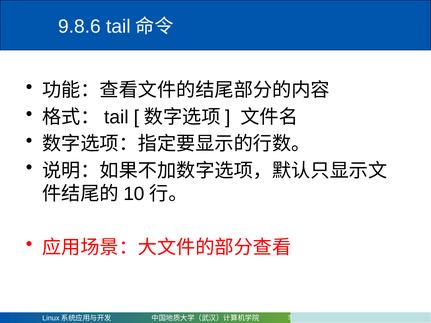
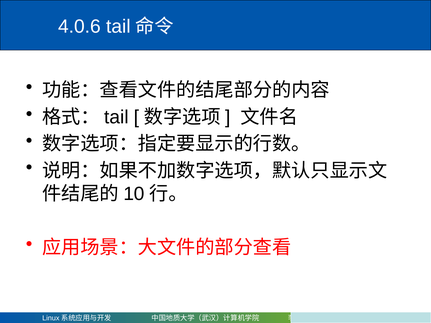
9.8.6: 9.8.6 -> 4.0.6 (79, 26)
